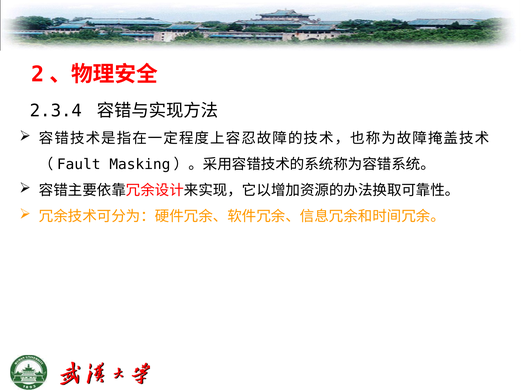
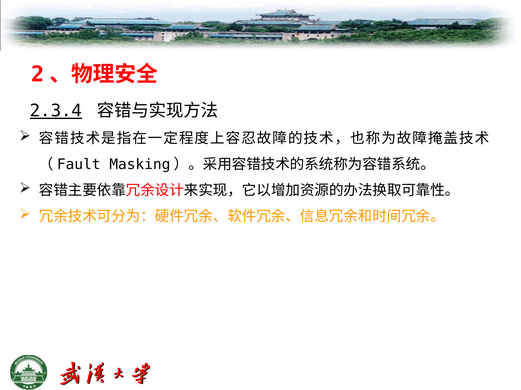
2.3.4 underline: none -> present (56, 111)
